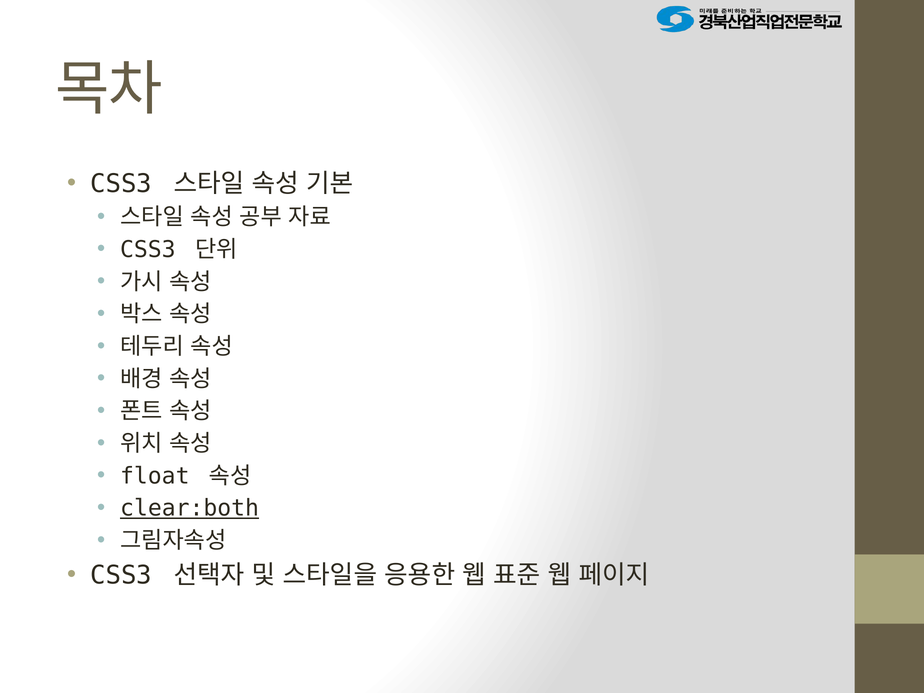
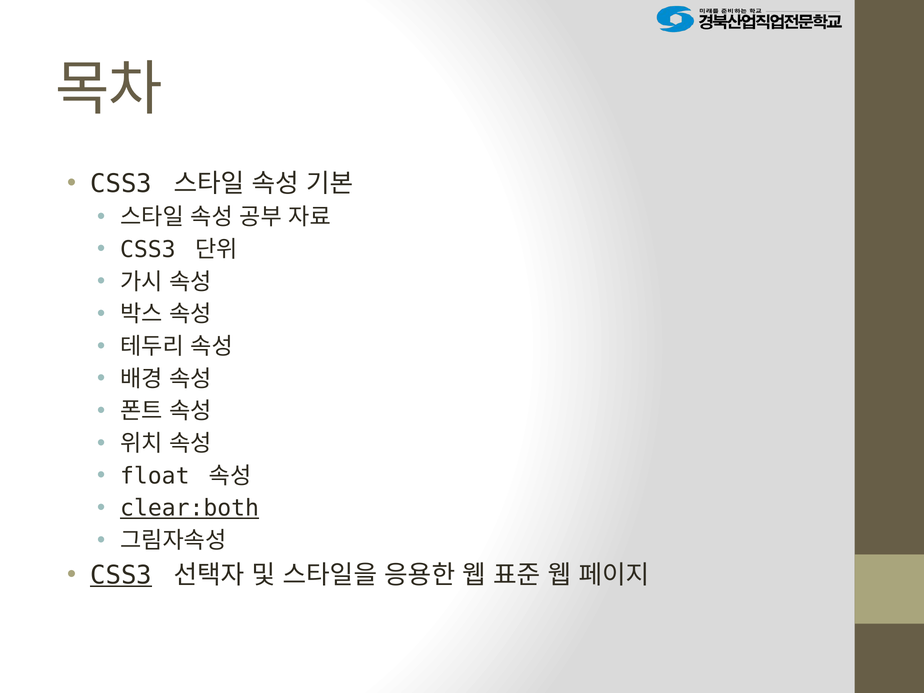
CSS3 underline: none -> present (121, 575)
